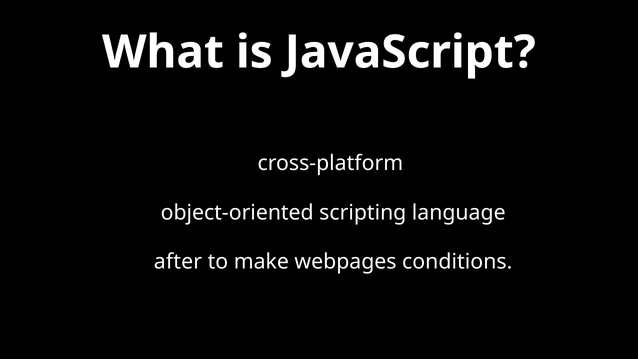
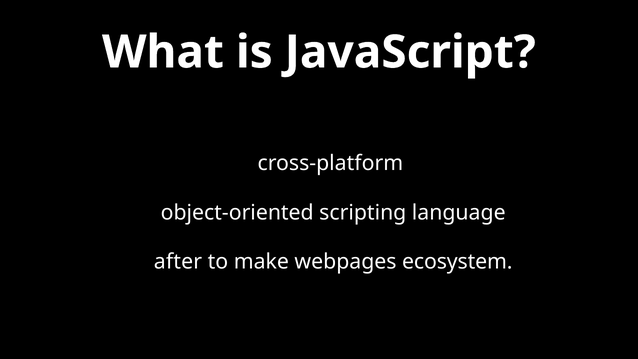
conditions: conditions -> ecosystem (457, 262)
